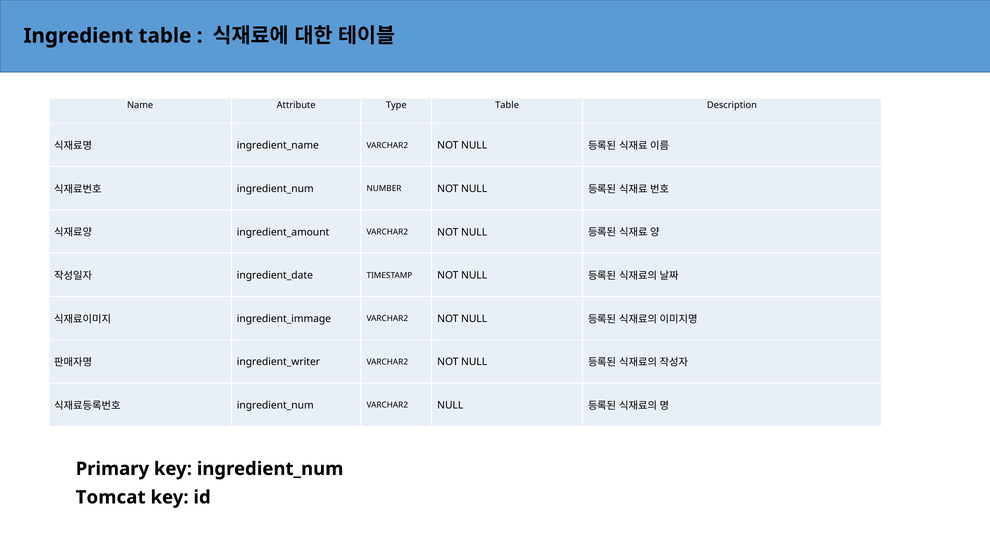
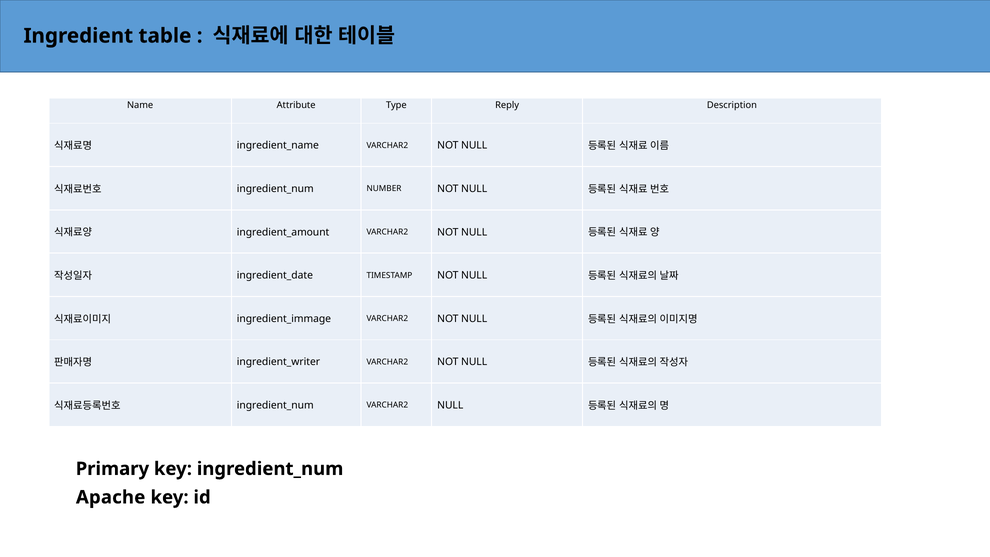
Type Table: Table -> Reply (507, 105)
Tomcat: Tomcat -> Apache (111, 497)
